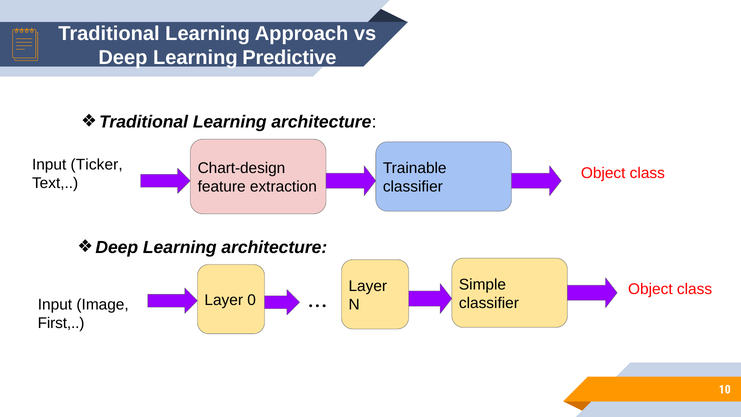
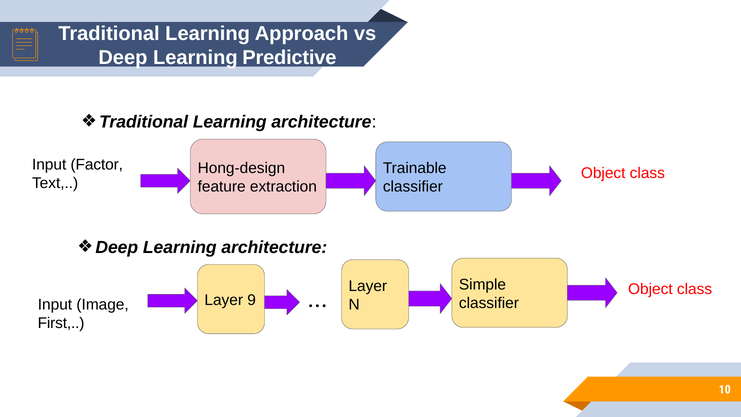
Ticker: Ticker -> Factor (97, 164)
Chart-design: Chart-design -> Hong-design (241, 168)
0: 0 -> 9 (252, 300)
